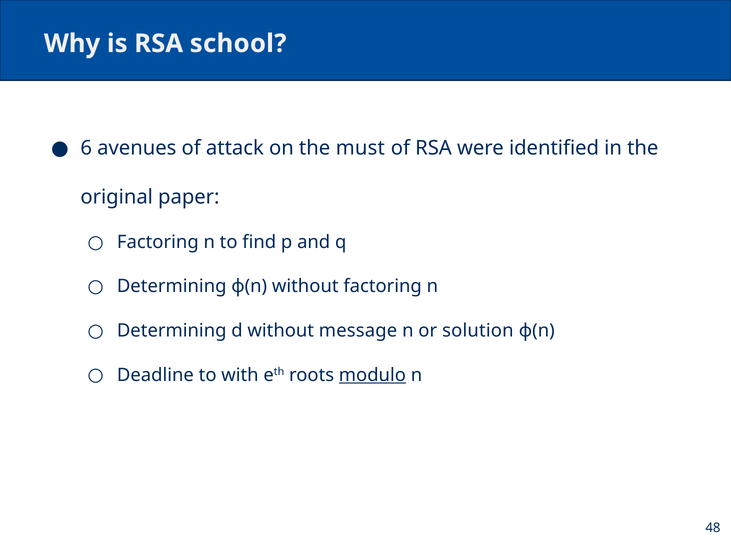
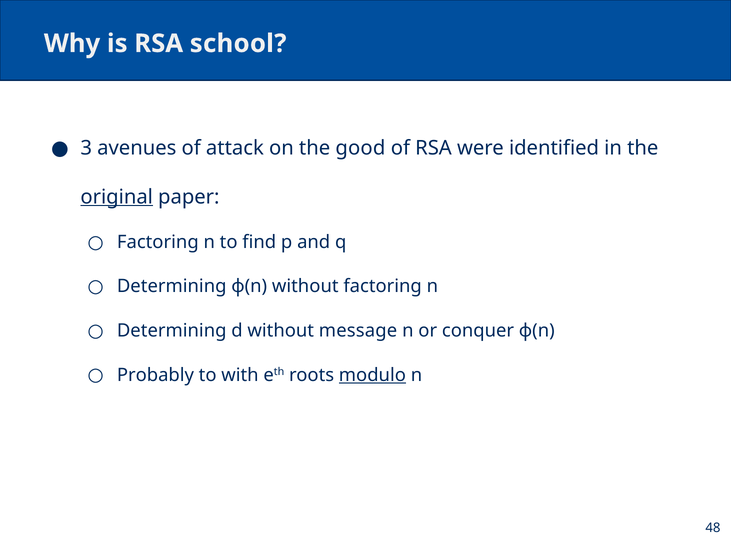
6: 6 -> 3 (86, 148)
must: must -> good (360, 148)
original underline: none -> present (117, 197)
solution: solution -> conquer (478, 330)
Deadline: Deadline -> Probably (155, 375)
